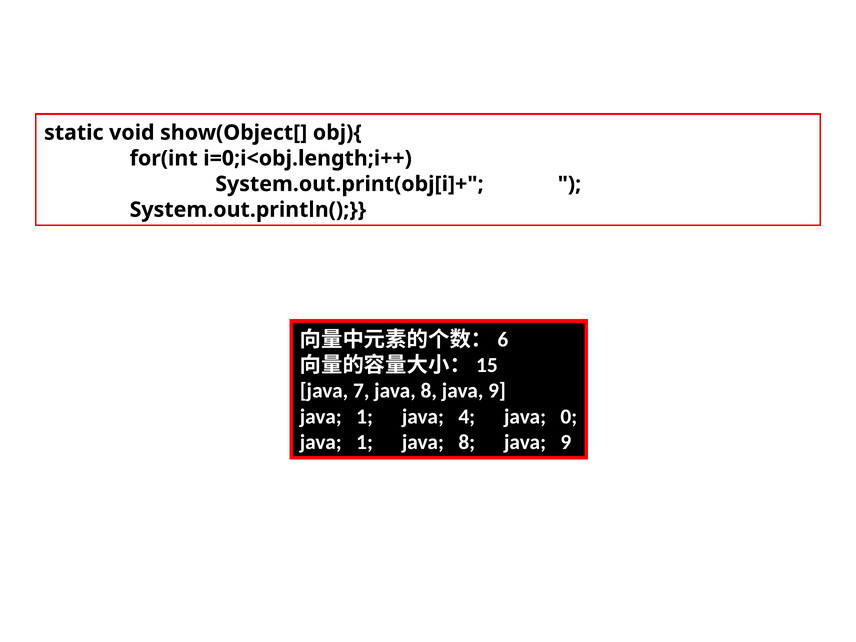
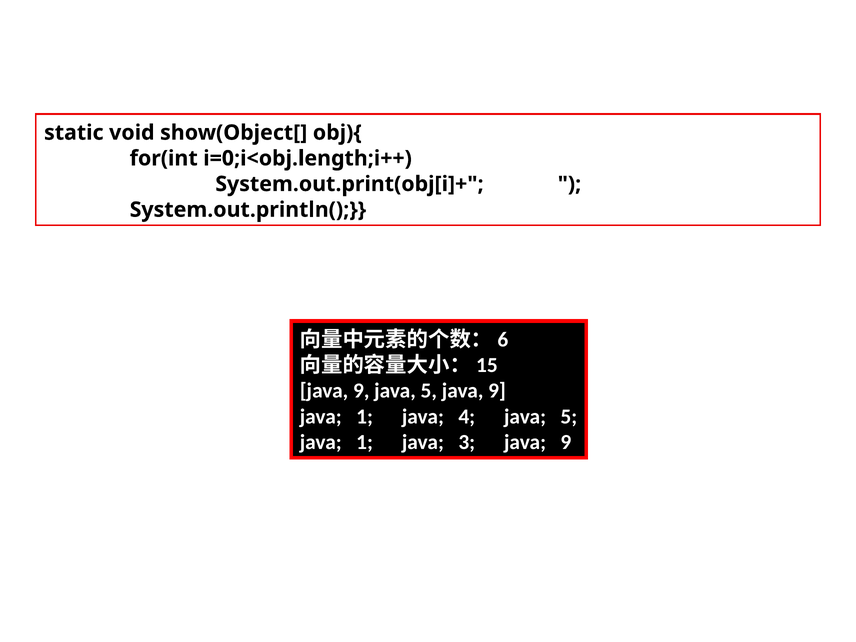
7: 7 -> 9 (361, 391)
8: 8 -> 5 (429, 391)
4 java 0: 0 -> 5 (569, 417)
1 java 8: 8 -> 3 (467, 442)
